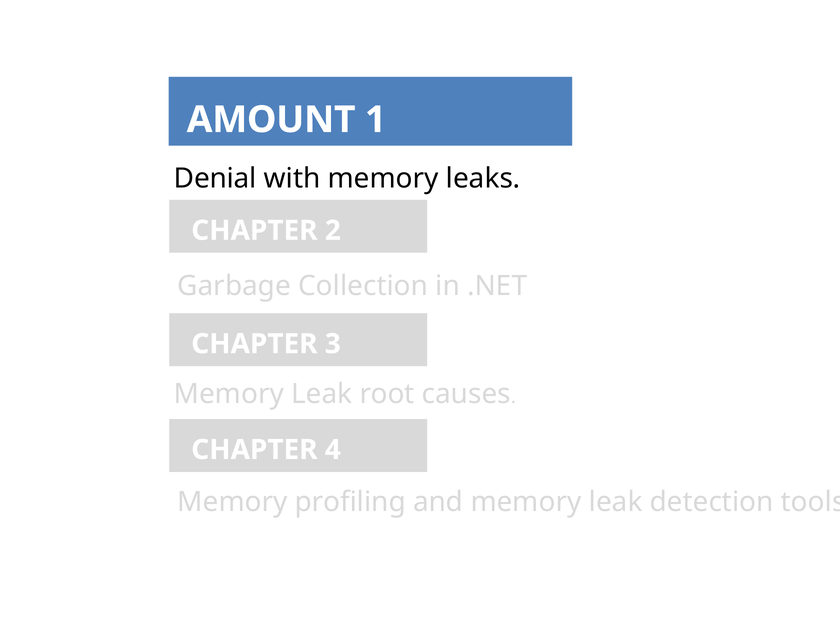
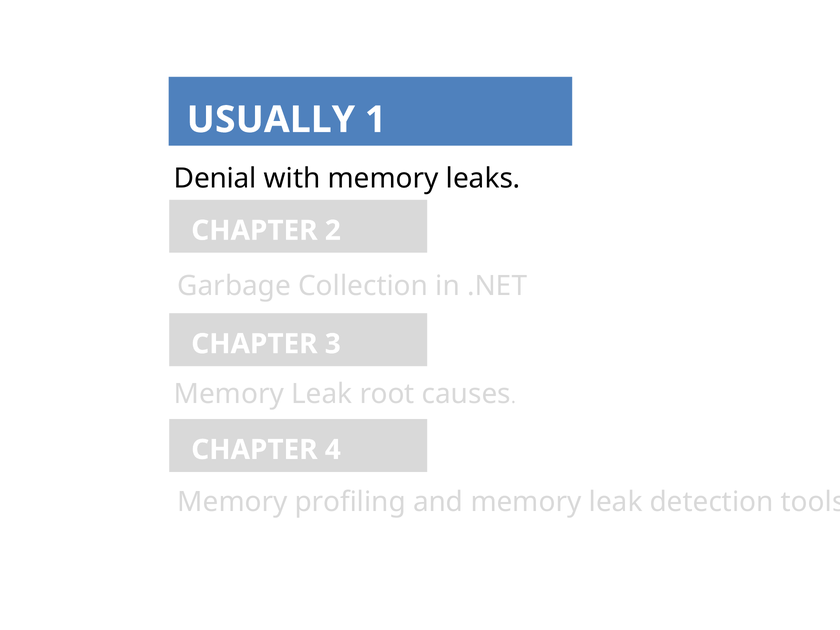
AMOUNT: AMOUNT -> USUALLY (271, 120)
